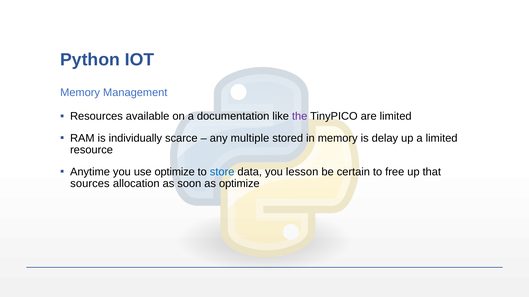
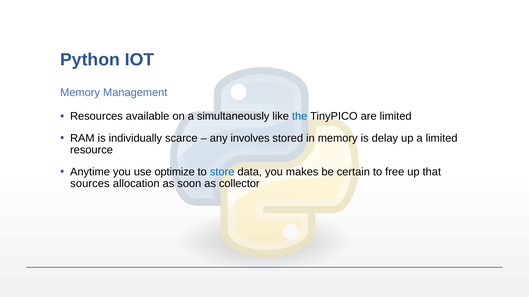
documentation: documentation -> simultaneously (233, 117)
the colour: purple -> blue (300, 117)
multiple: multiple -> involves (250, 138)
lesson: lesson -> makes (302, 172)
as optimize: optimize -> collector (239, 184)
